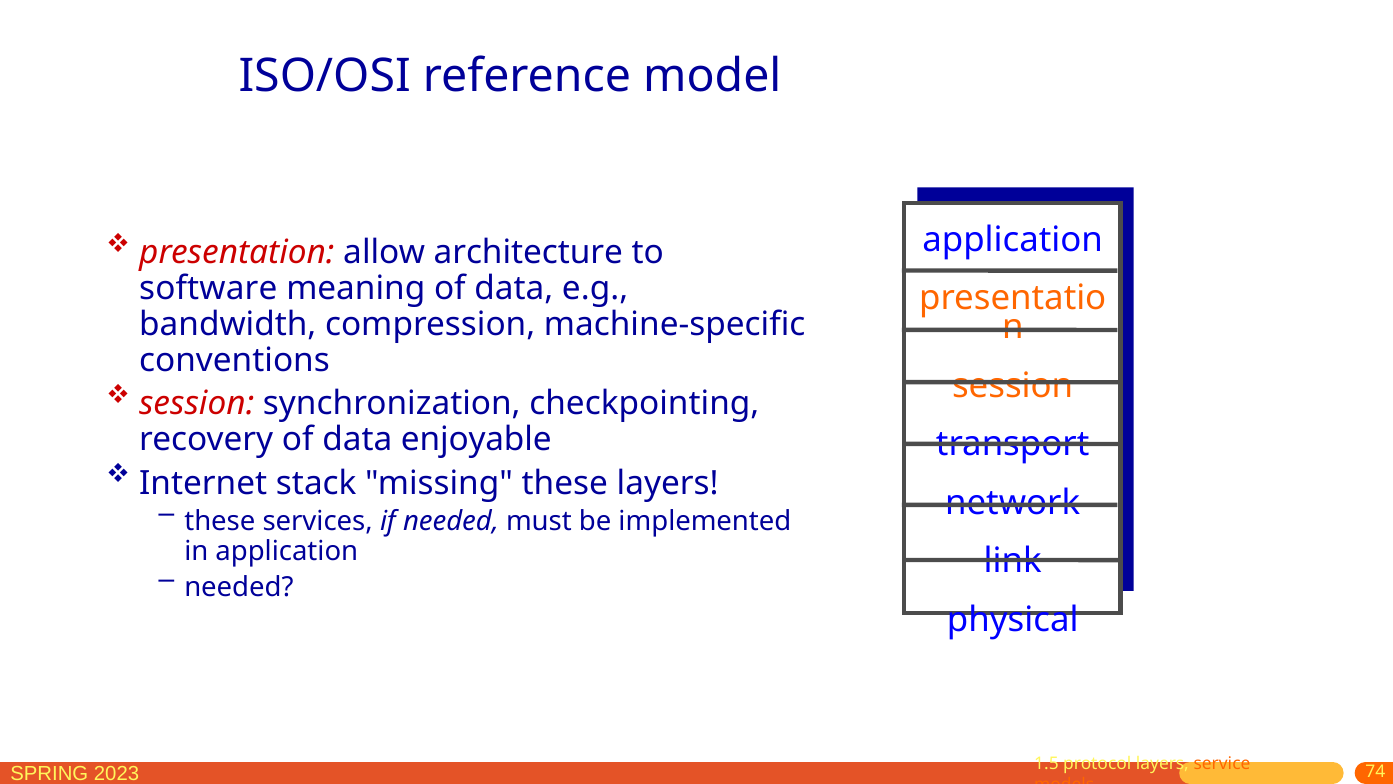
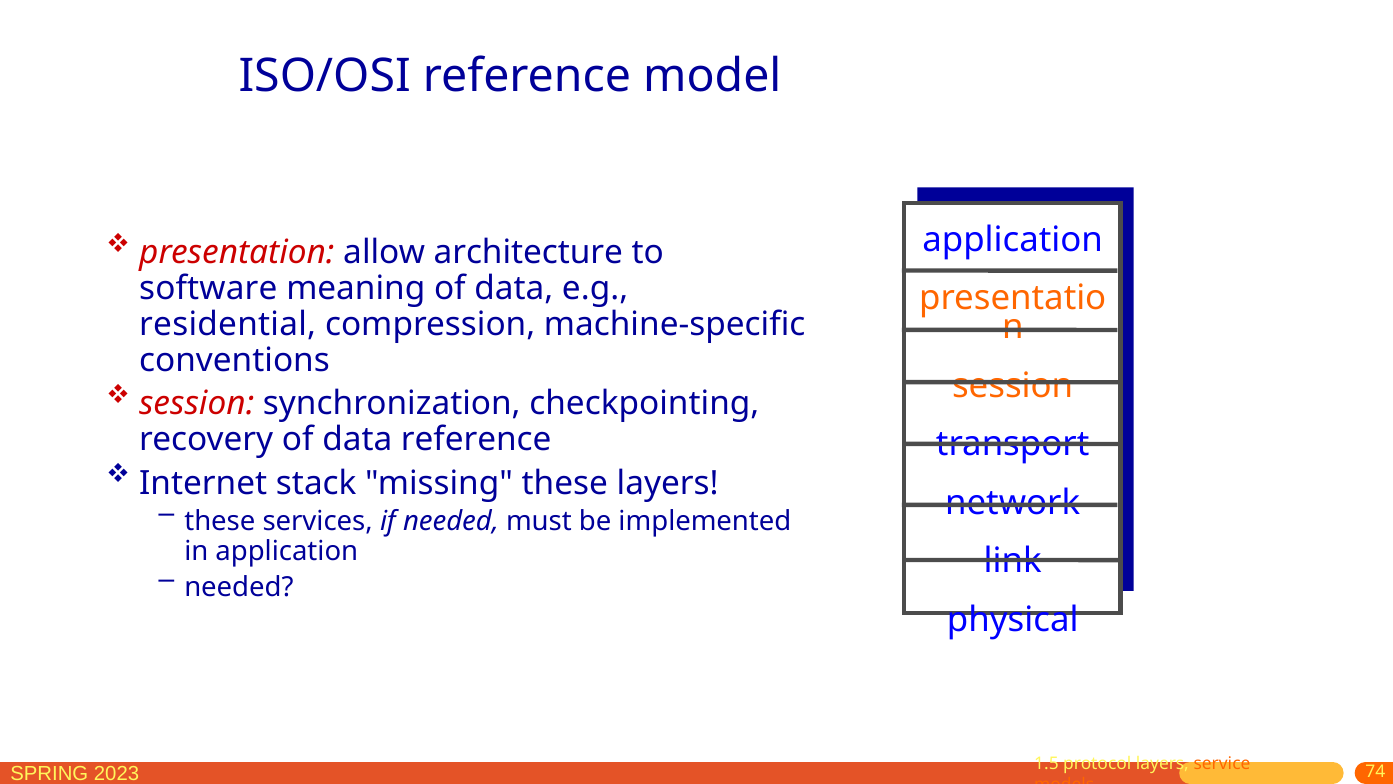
bandwidth: bandwidth -> residential (228, 324)
data enjoyable: enjoyable -> reference (476, 439)
